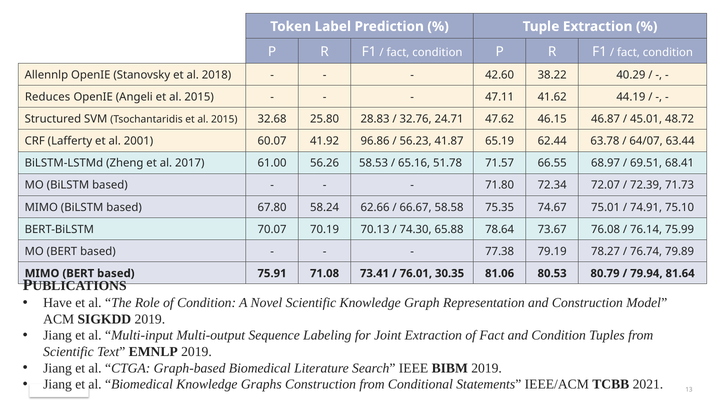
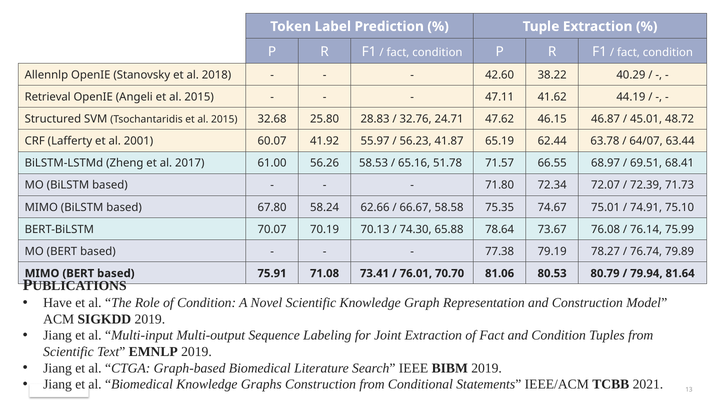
Reduces: Reduces -> Retrieval (48, 97)
96.86: 96.86 -> 55.97 (375, 141)
30.35: 30.35 -> 70.70 (450, 273)
